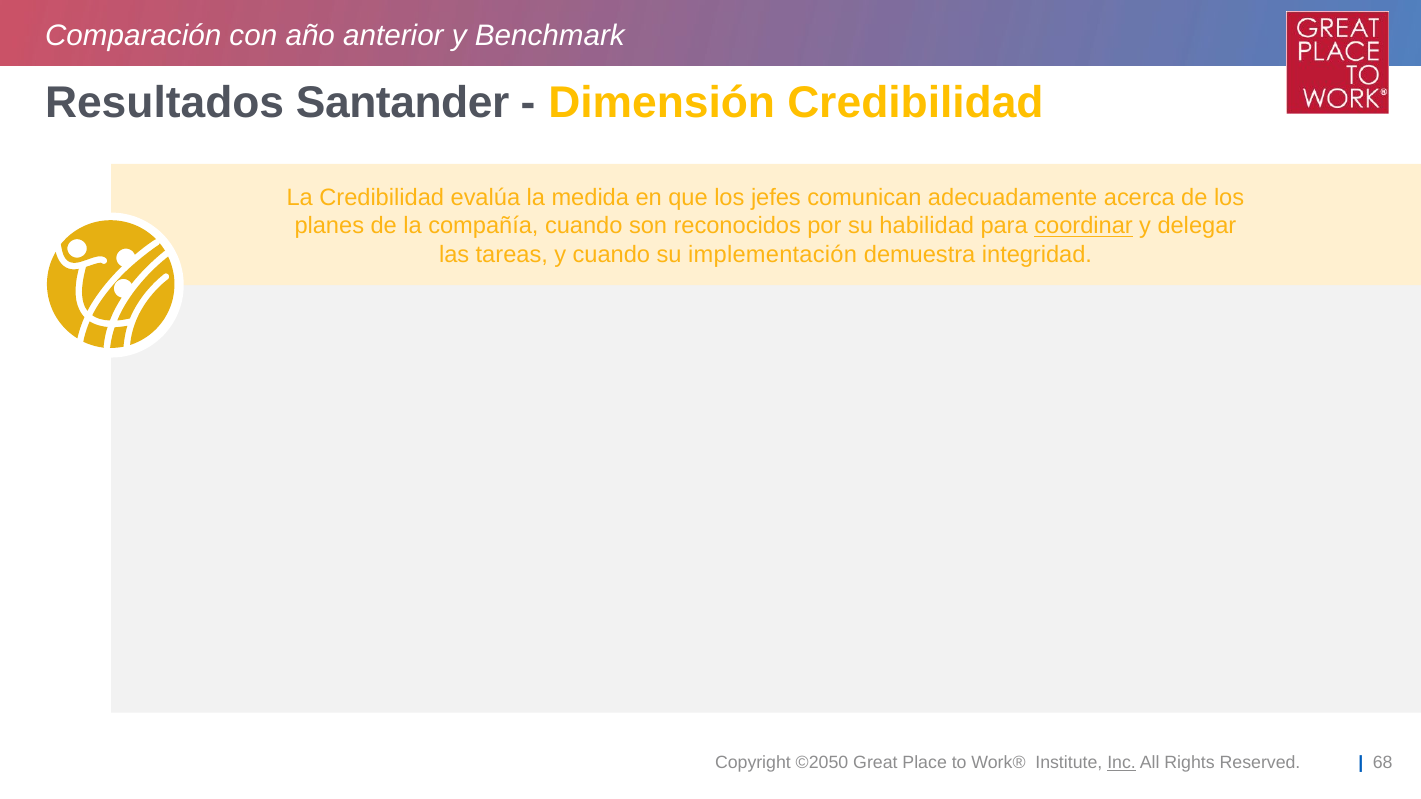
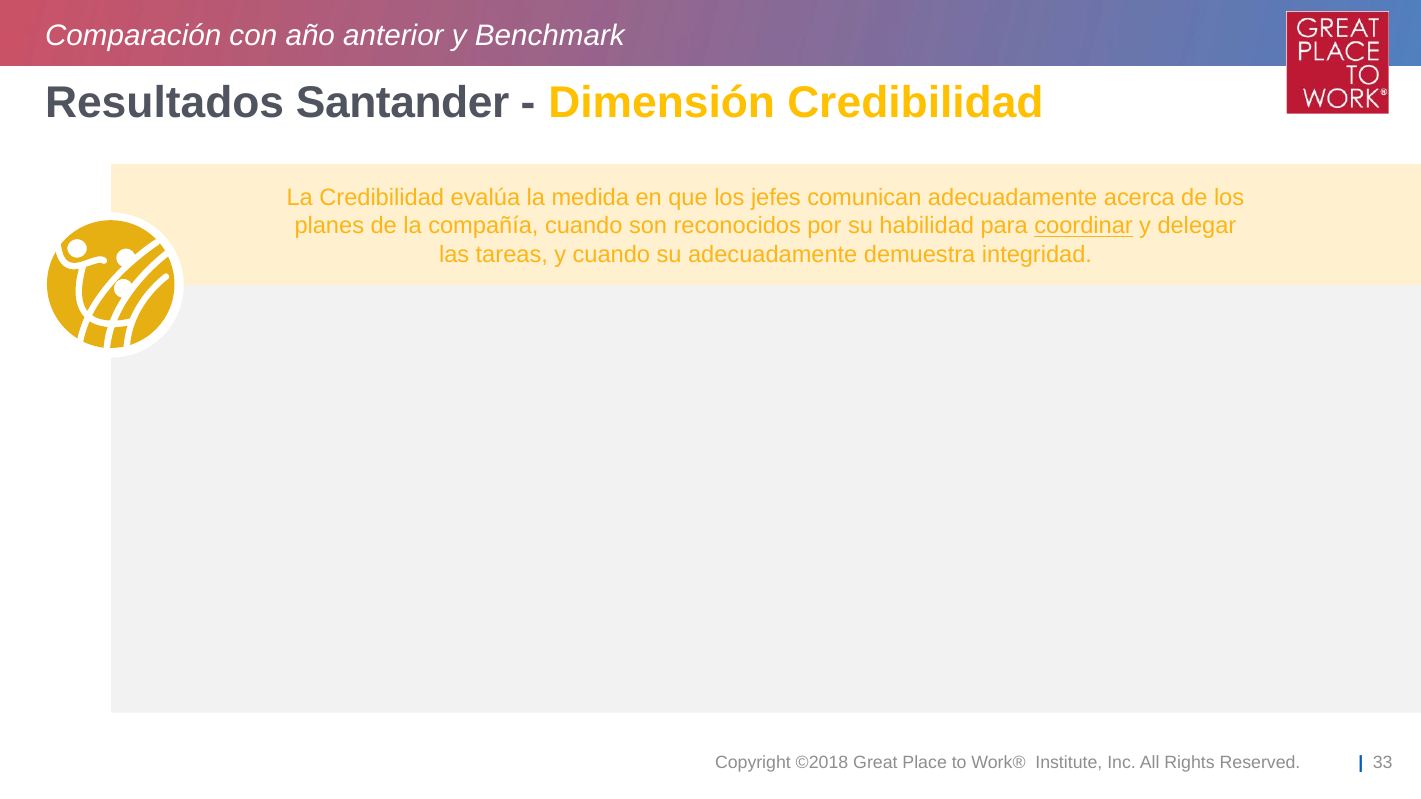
su implementación: implementación -> adecuadamente (773, 255)
©2050: ©2050 -> ©2018 (822, 763)
Inc underline: present -> none (1122, 763)
68: 68 -> 33 (1383, 763)
